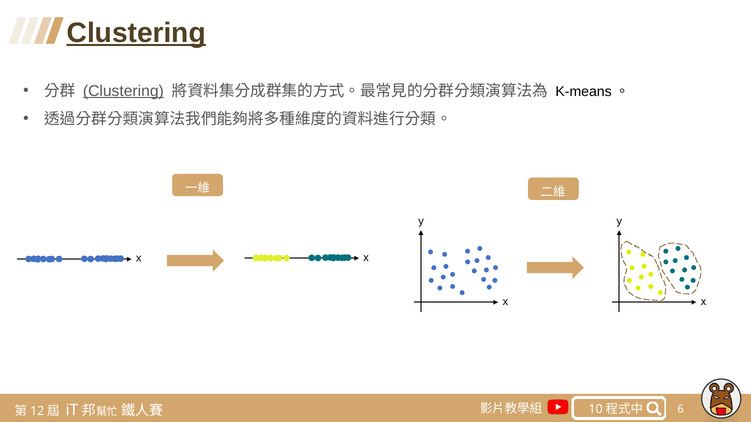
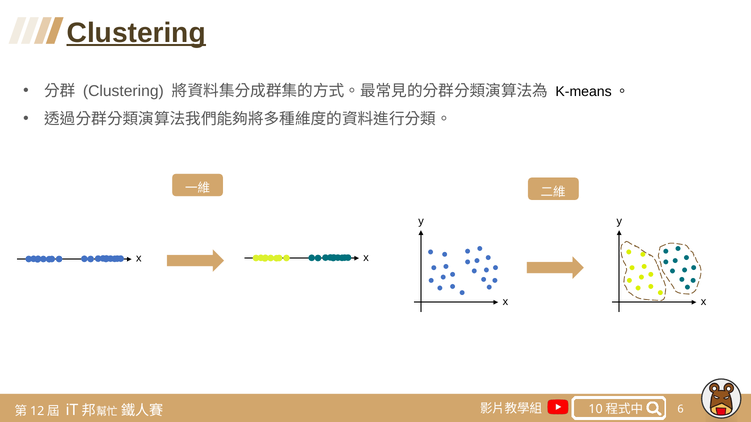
Clustering underline: present -> none (123, 91)
